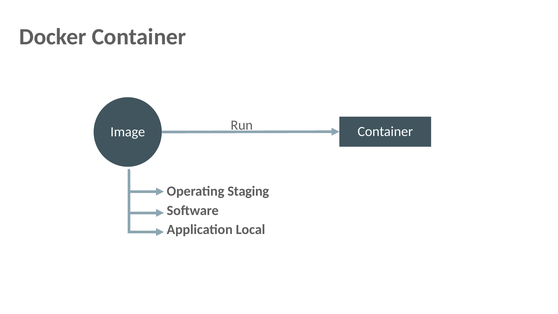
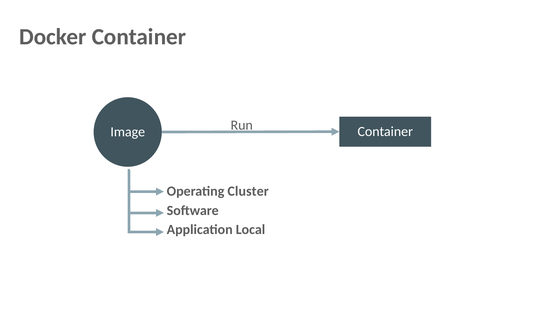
Staging: Staging -> Cluster (248, 191)
